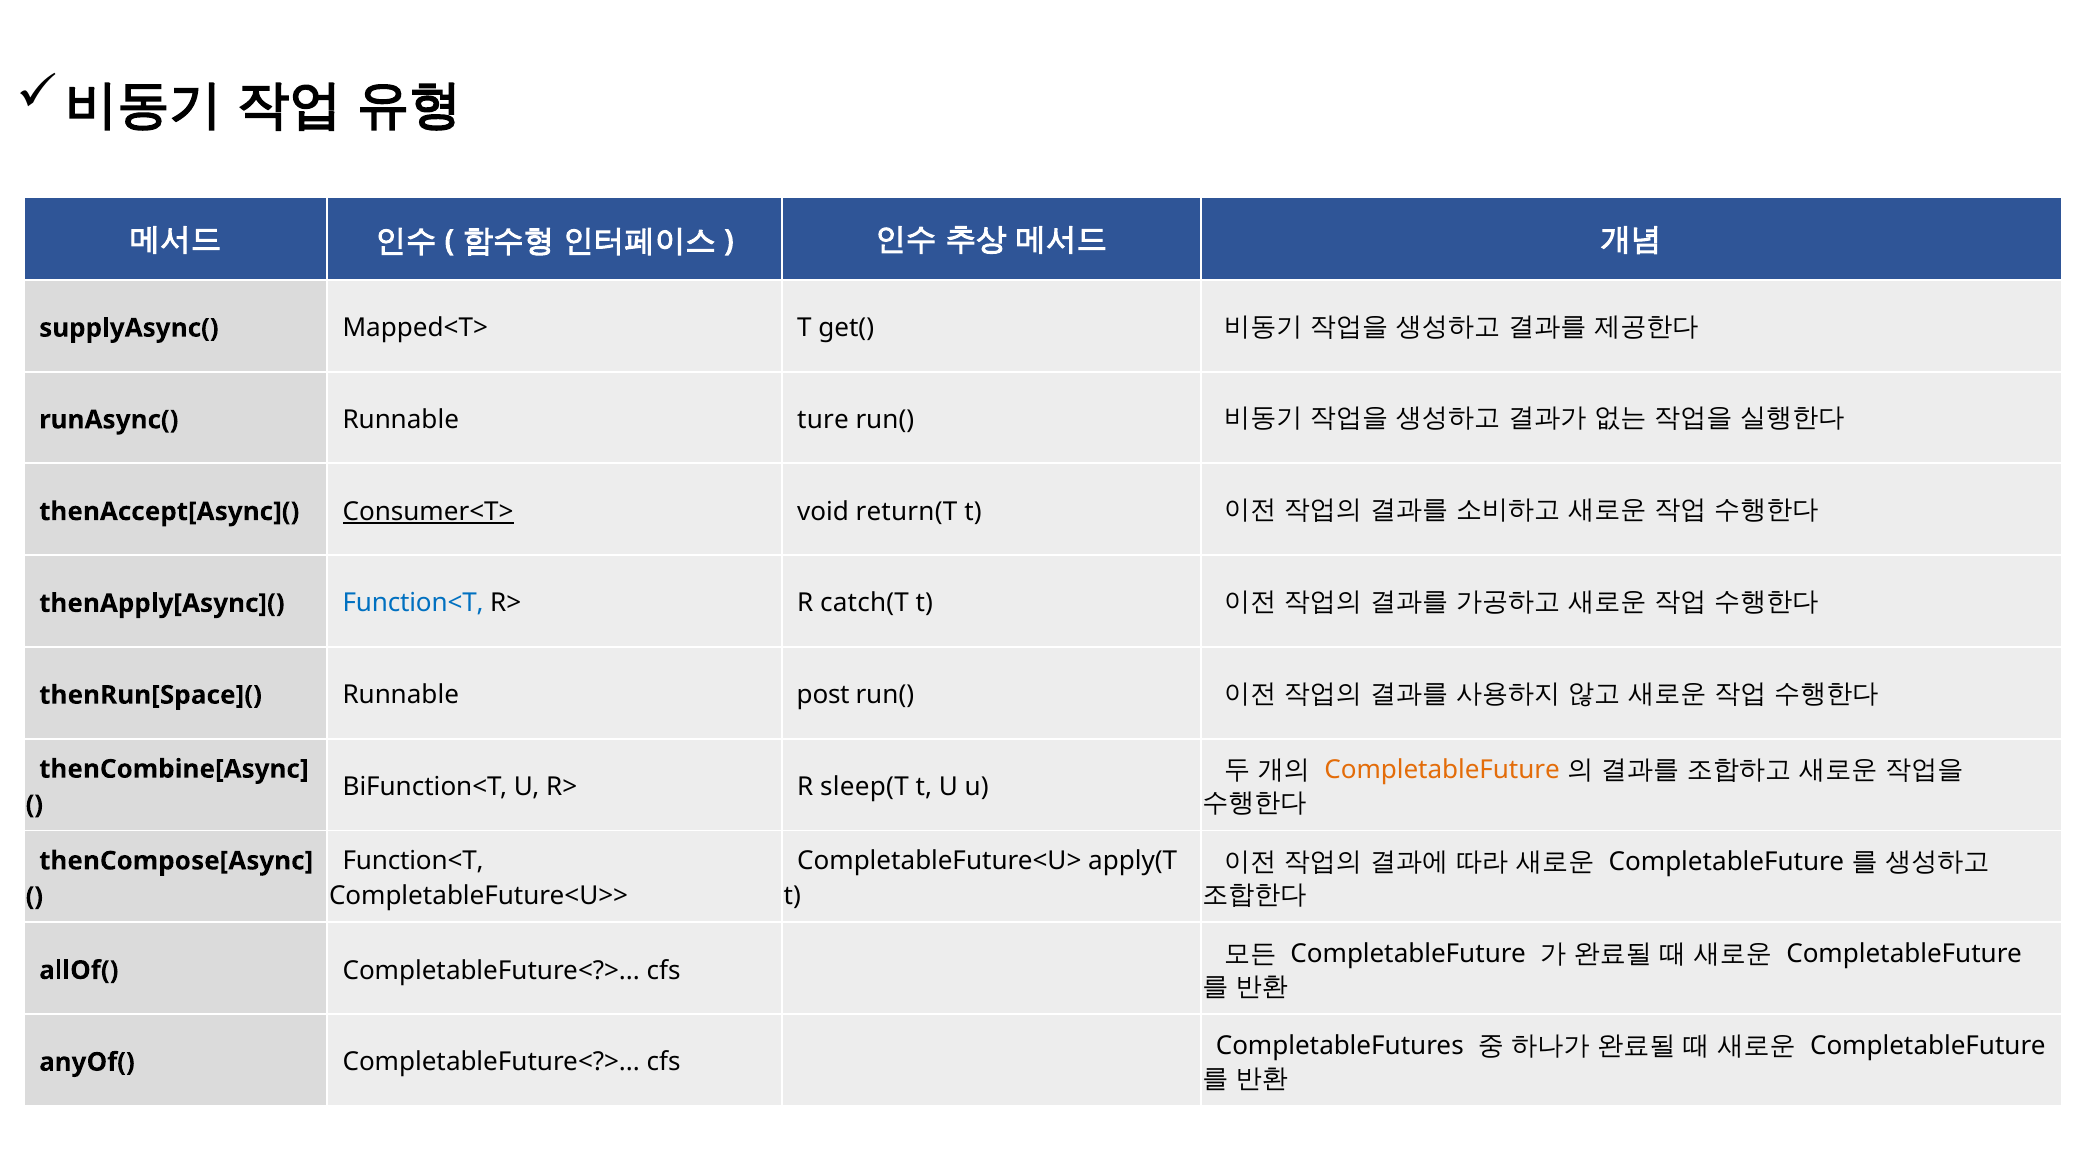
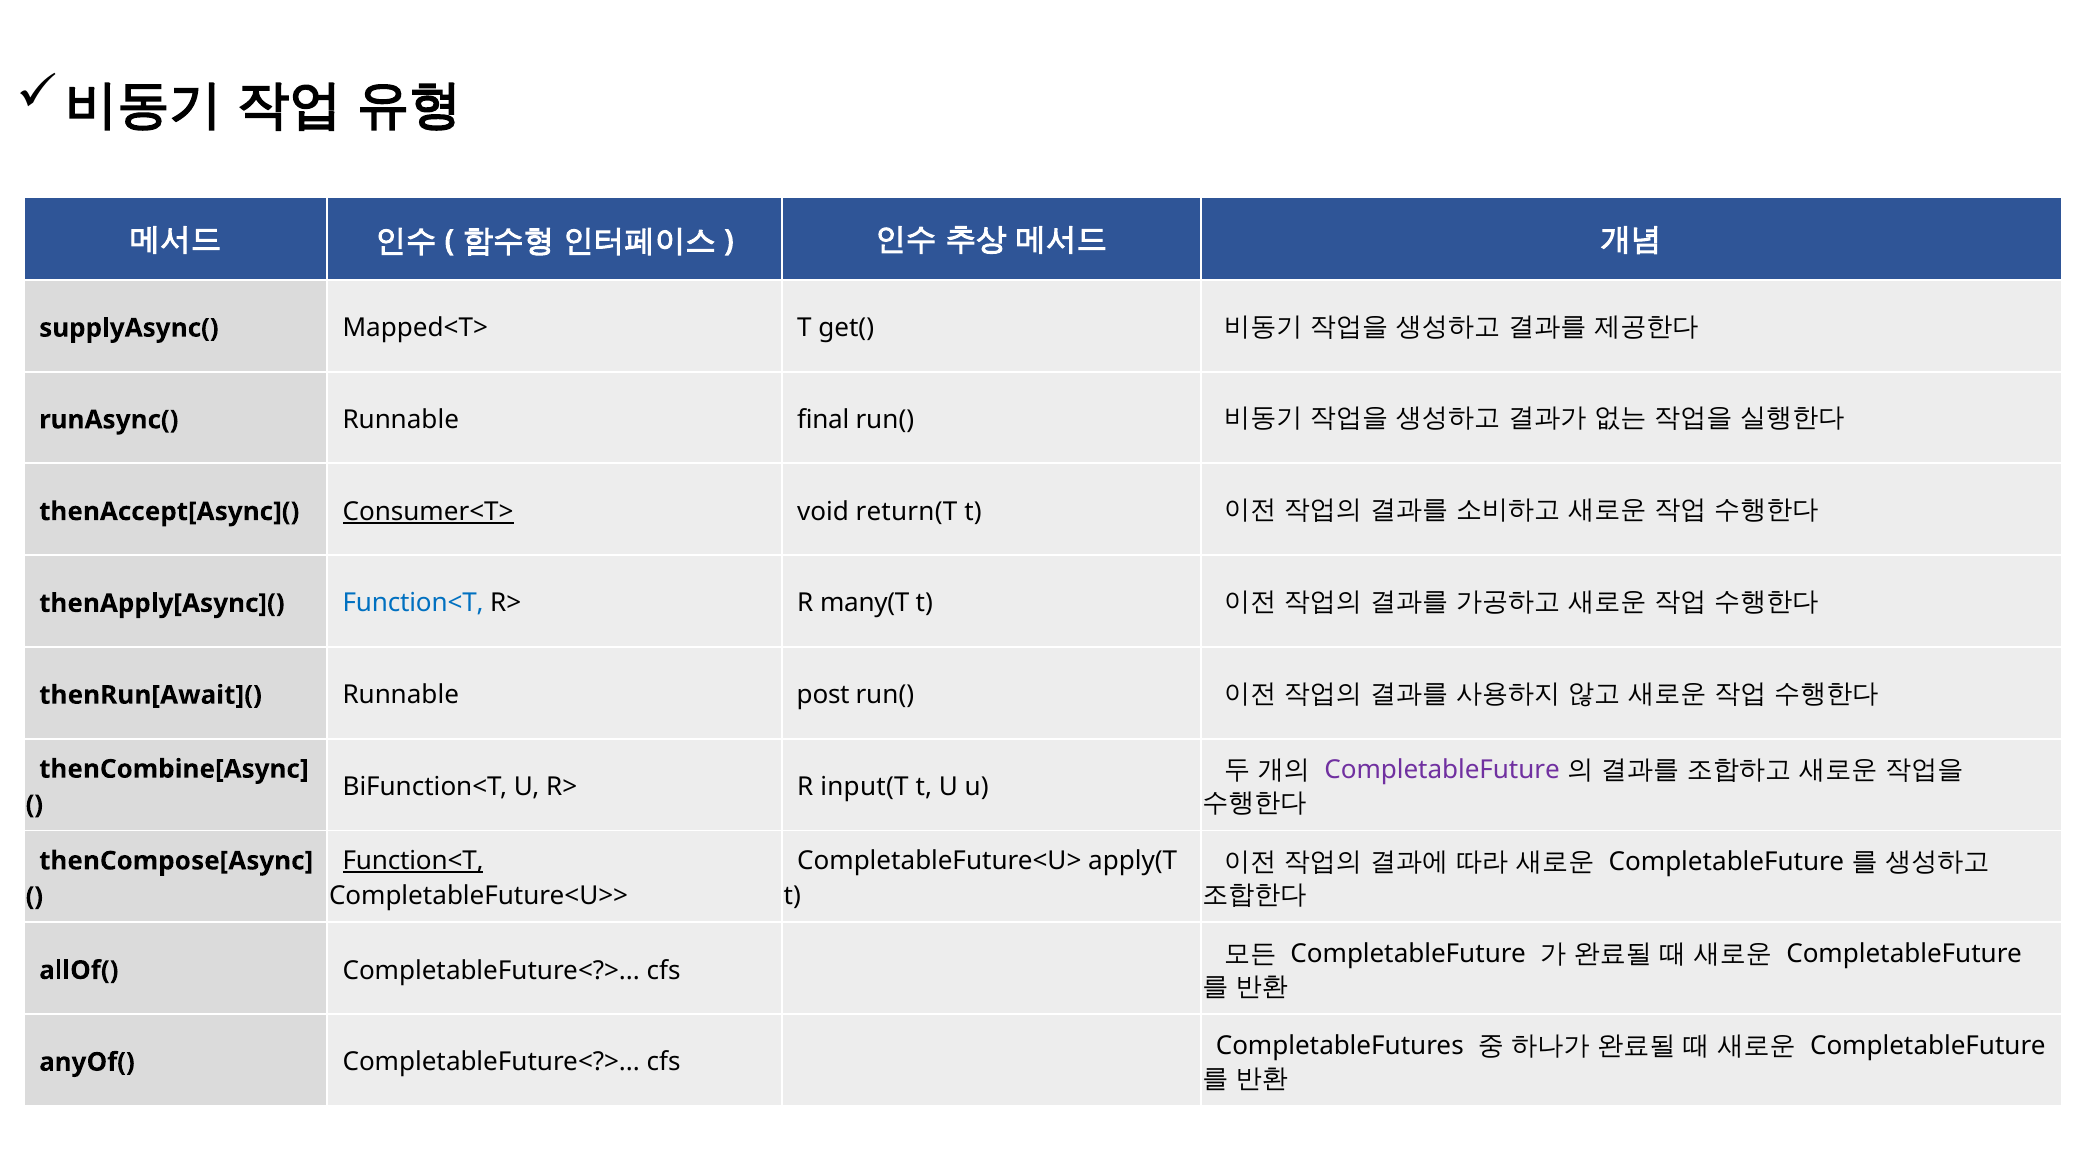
ture: ture -> final (823, 420)
catch(T: catch(T -> many(T (865, 603)
thenRun[Space](: thenRun[Space]( -> thenRun[Await]( (151, 695)
CompletableFuture colour: orange -> purple (1442, 770)
sleep(T: sleep(T -> input(T (865, 787)
Function<T underline: none -> present (413, 861)
